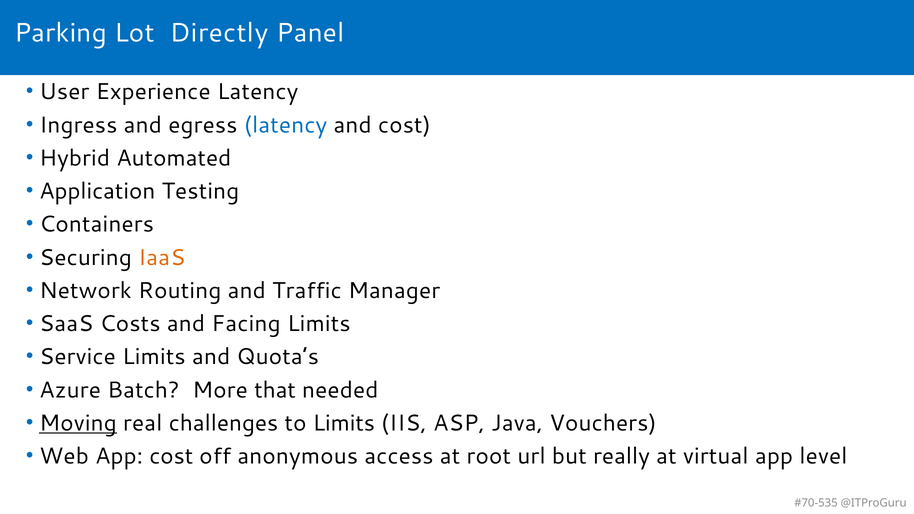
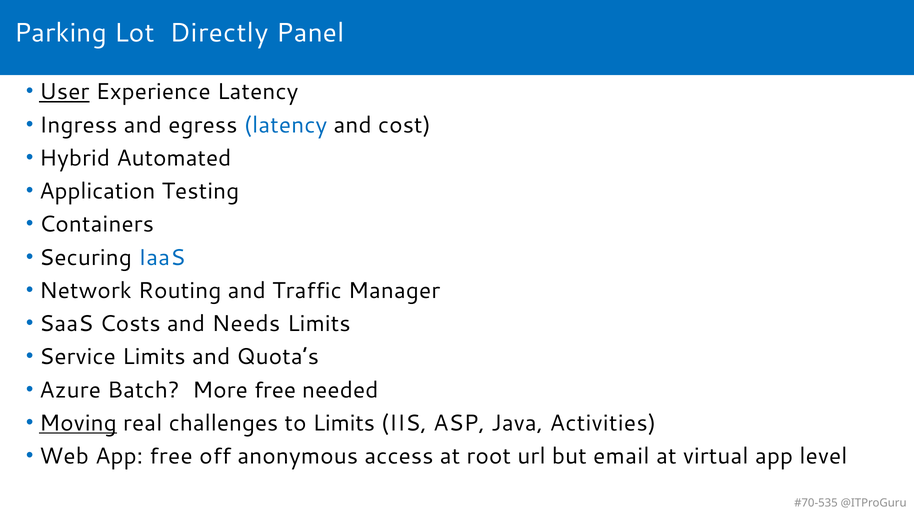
User underline: none -> present (64, 92)
IaaS colour: orange -> blue (162, 258)
Facing: Facing -> Needs (246, 324)
More that: that -> free (275, 390)
Vouchers: Vouchers -> Activities (603, 423)
App cost: cost -> free (171, 456)
really: really -> email (621, 456)
